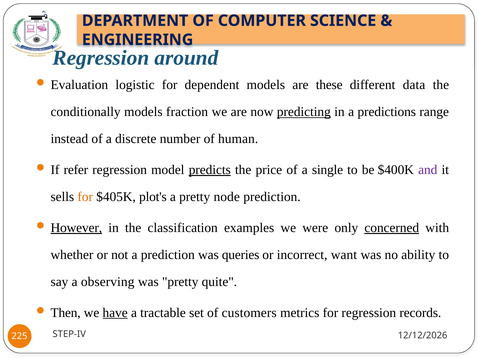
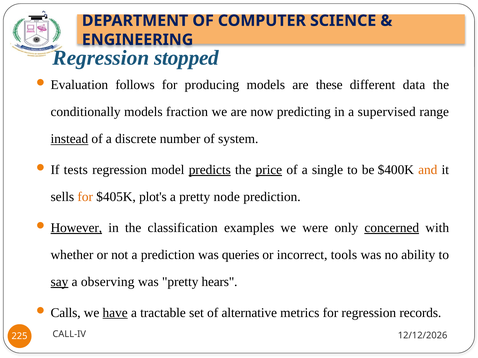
around: around -> stopped (187, 58)
logistic: logistic -> follows (135, 85)
dependent: dependent -> producing (212, 85)
predicting underline: present -> none (304, 112)
predictions: predictions -> supervised (387, 112)
instead underline: none -> present (69, 139)
human: human -> system (238, 139)
refer: refer -> tests (76, 170)
price underline: none -> present (269, 170)
and colour: purple -> orange (428, 170)
want: want -> tools (344, 255)
say underline: none -> present (59, 282)
quite: quite -> hears (219, 282)
Then: Then -> Calls (66, 313)
customers: customers -> alternative (249, 313)
STEP-IV: STEP-IV -> CALL-IV (69, 334)
